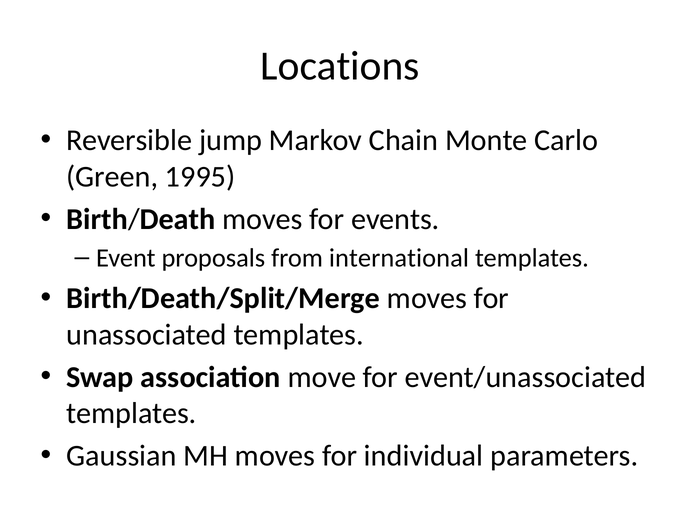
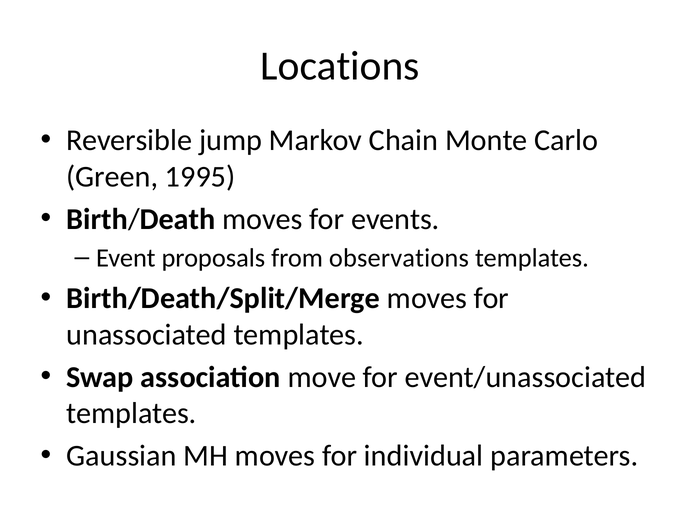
international: international -> observations (399, 258)
